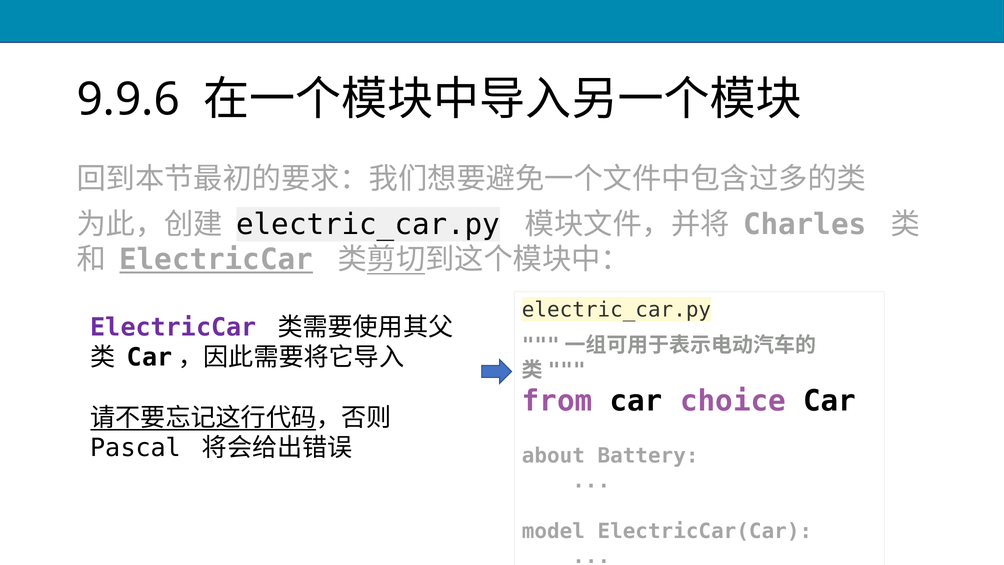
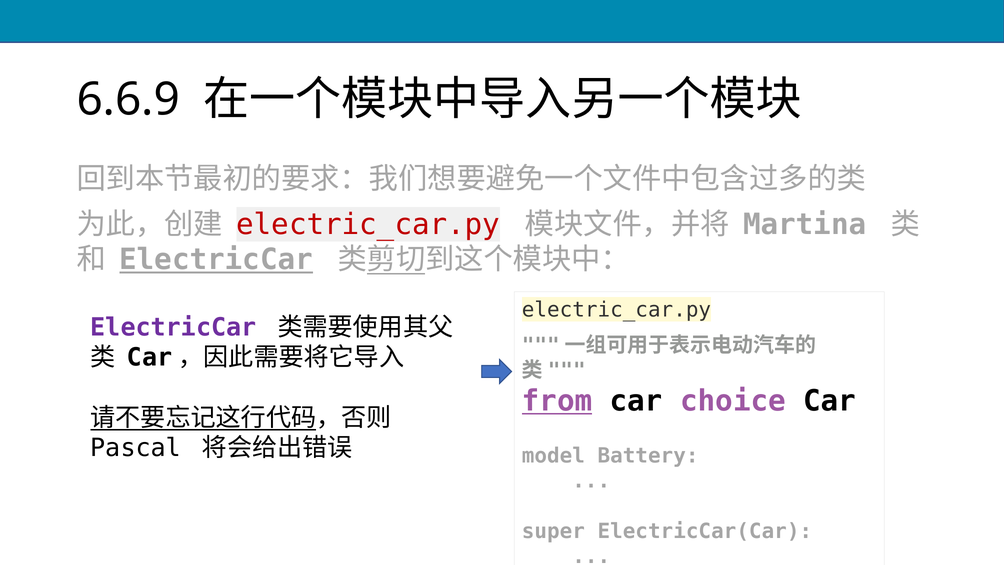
9.9.6: 9.9.6 -> 6.6.9 (128, 100)
electric_car.py colour: black -> red (368, 225)
Charles: Charles -> Martina (805, 225)
from underline: none -> present (557, 401)
about: about -> model (553, 456)
model: model -> super (553, 531)
